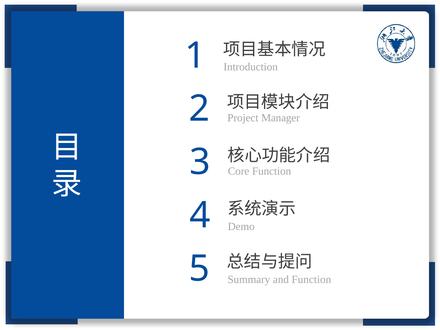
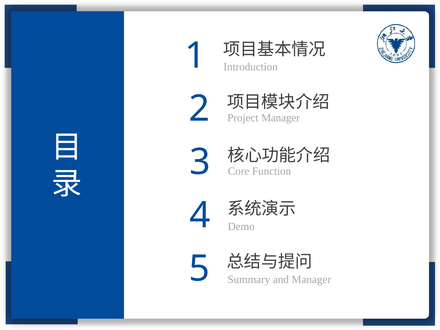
and Function: Function -> Manager (311, 280)
